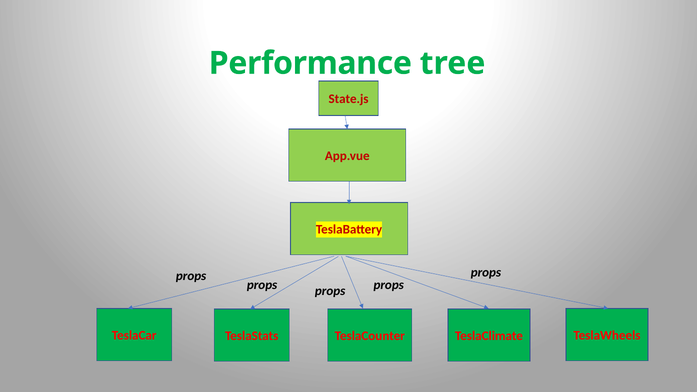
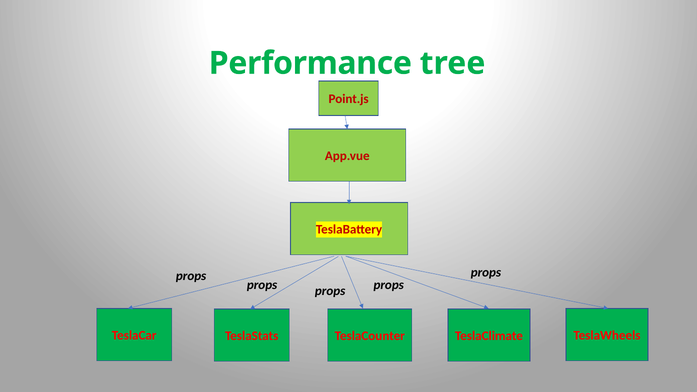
State.js: State.js -> Point.js (349, 99)
